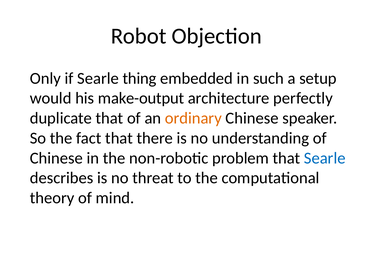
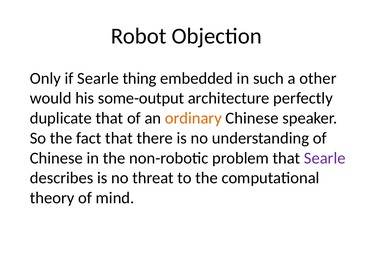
setup: setup -> other (318, 78)
make-output: make-output -> some-output (141, 98)
Searle colour: blue -> purple (325, 158)
